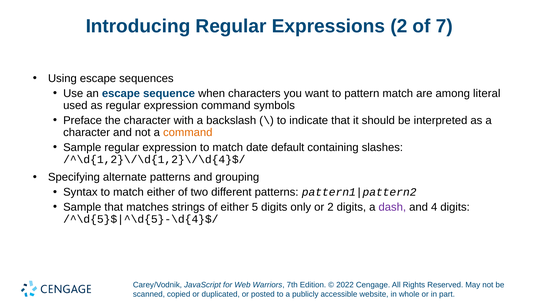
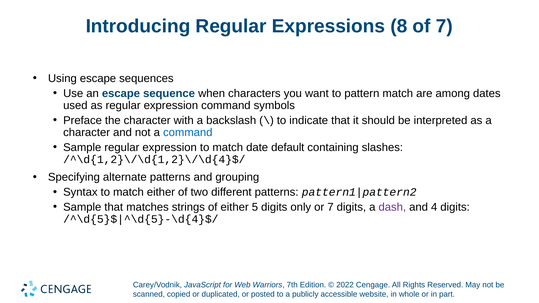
Expressions 2: 2 -> 8 (399, 26)
literal: literal -> dates (487, 93)
command colour: orange -> blue (188, 133)
or 2: 2 -> 7 (330, 207)
